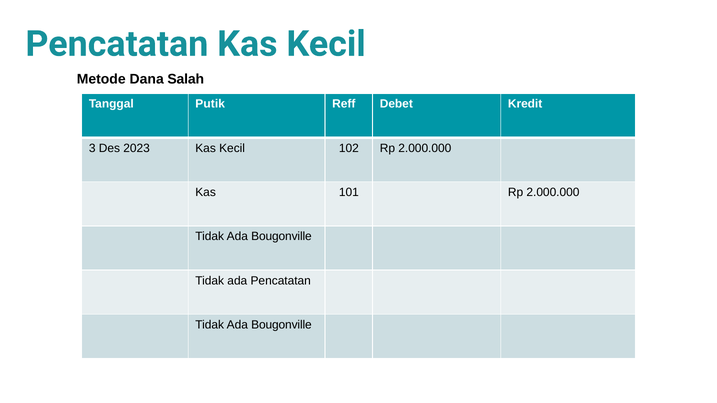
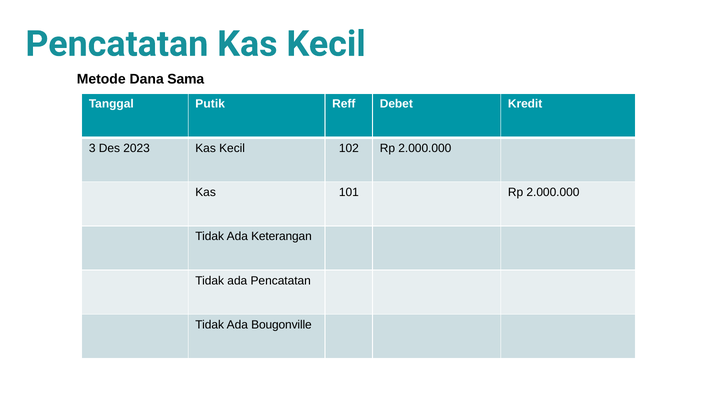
Salah: Salah -> Sama (186, 79)
Bougonville: Bougonville -> Keterangan (281, 237)
